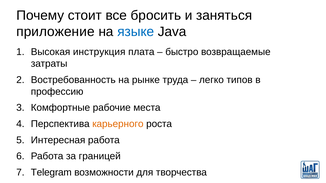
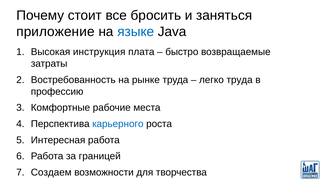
легко типов: типов -> труда (240, 80)
карьерного colour: orange -> blue (118, 124)
Telegram: Telegram -> Создаем (51, 173)
